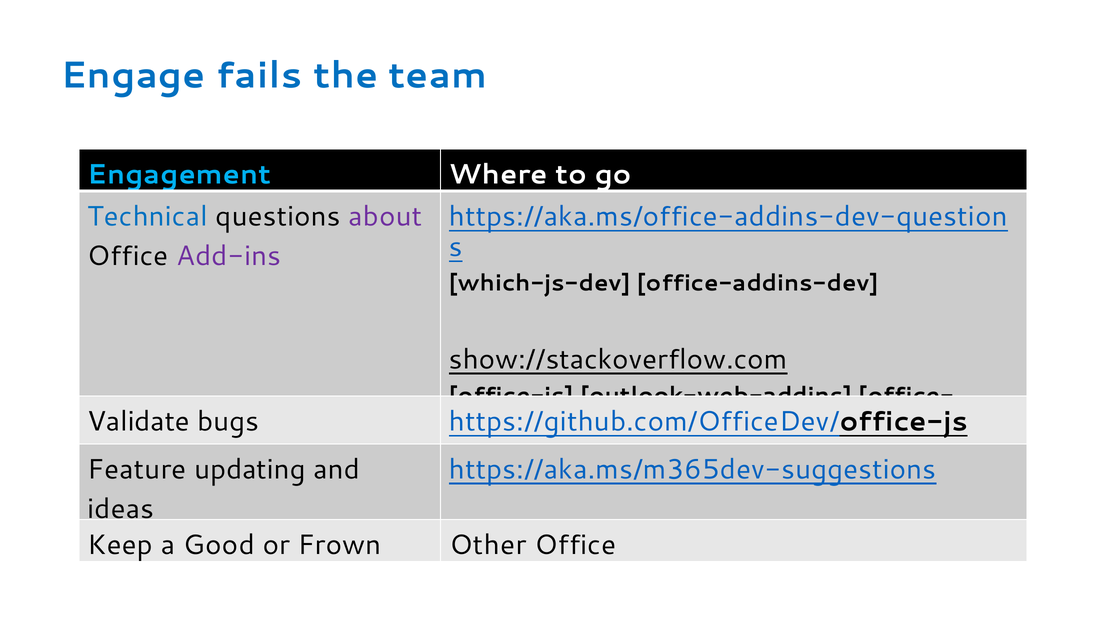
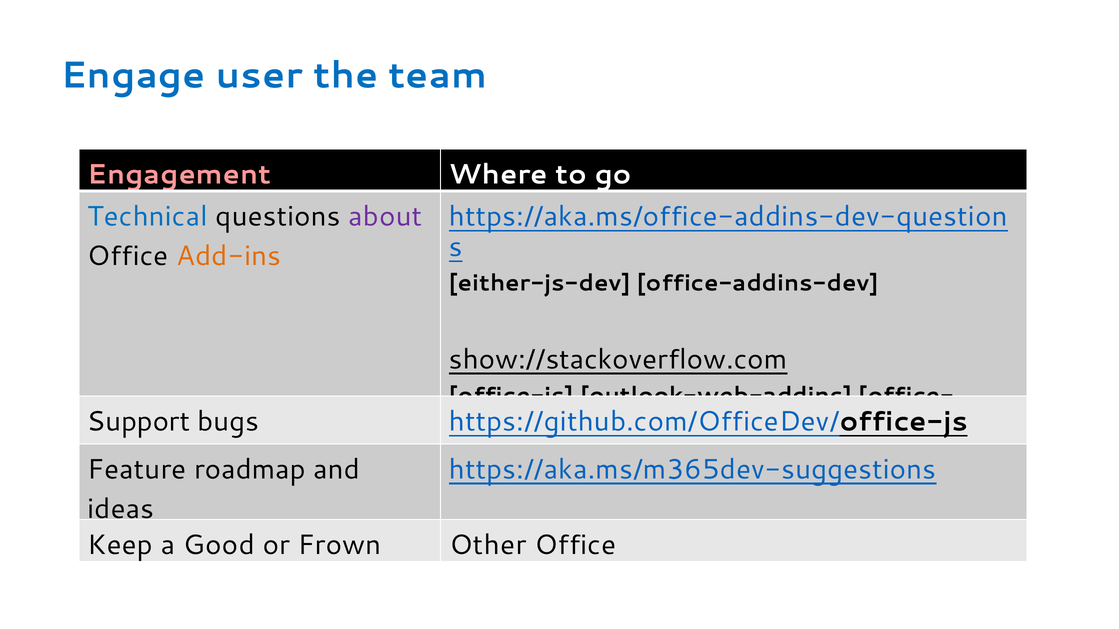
fails: fails -> user (259, 76)
Engagement colour: light blue -> pink (179, 175)
Add-ins colour: purple -> orange (229, 256)
which-js-dev: which-js-dev -> either-js-dev (540, 283)
Validate: Validate -> Support (139, 422)
updating: updating -> roadmap (250, 470)
